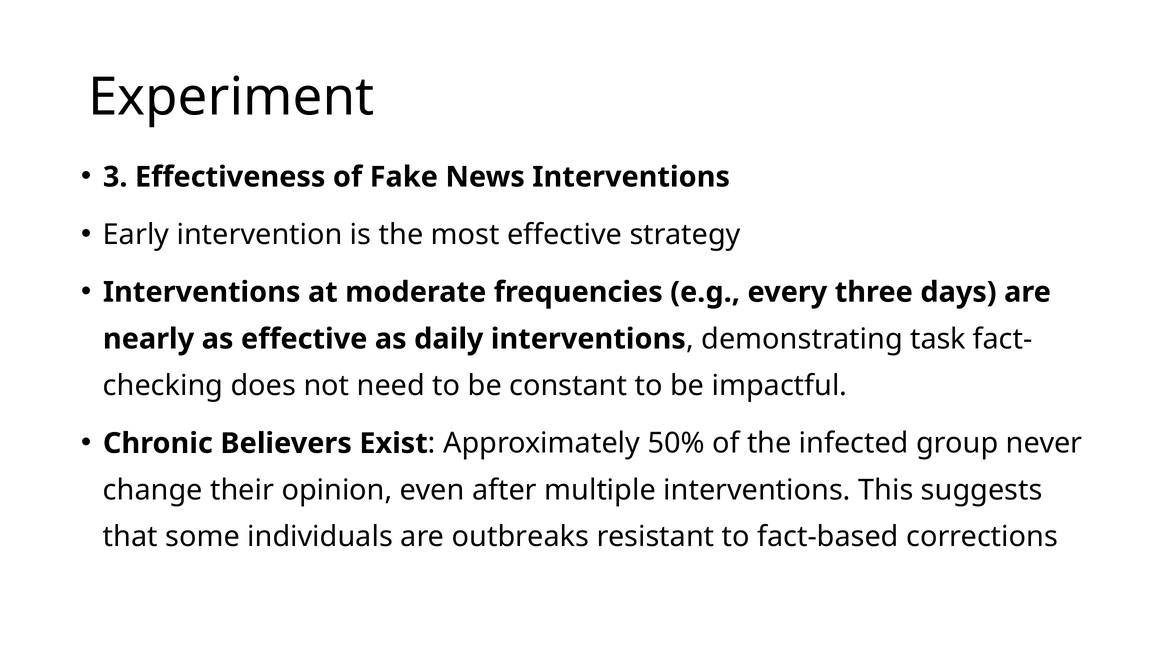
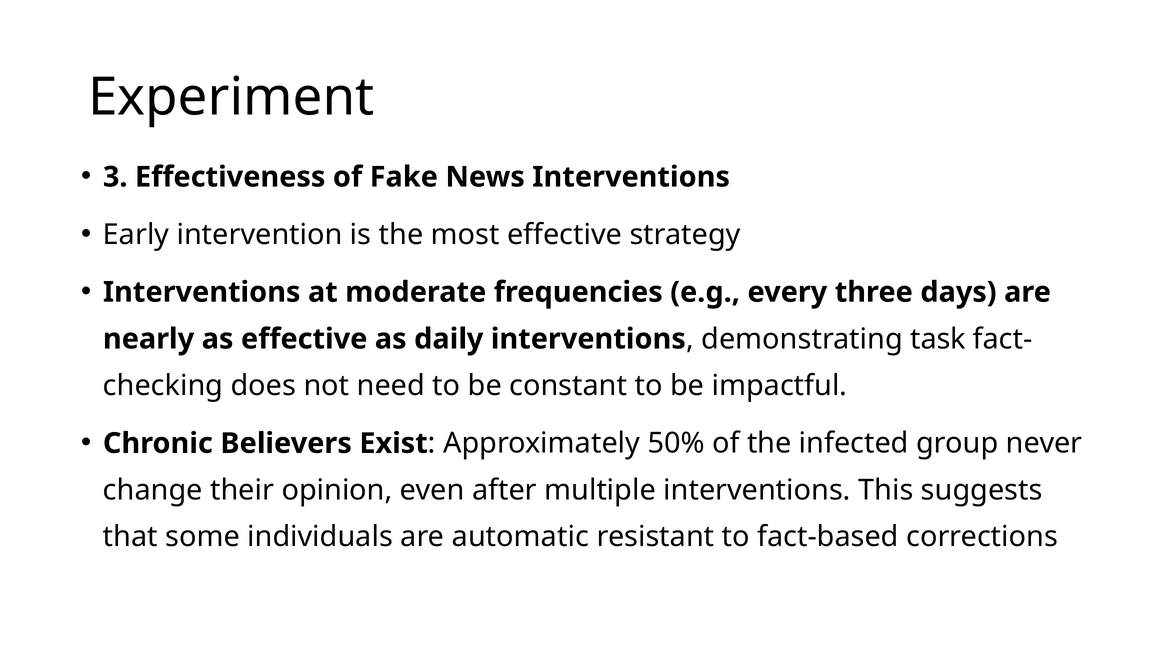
outbreaks: outbreaks -> automatic (520, 537)
